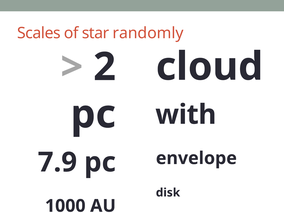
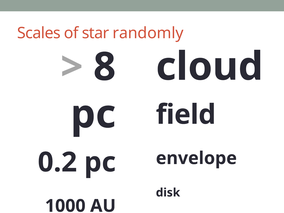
2: 2 -> 8 (105, 67)
with: with -> field (186, 115)
7.9: 7.9 -> 0.2 (57, 162)
